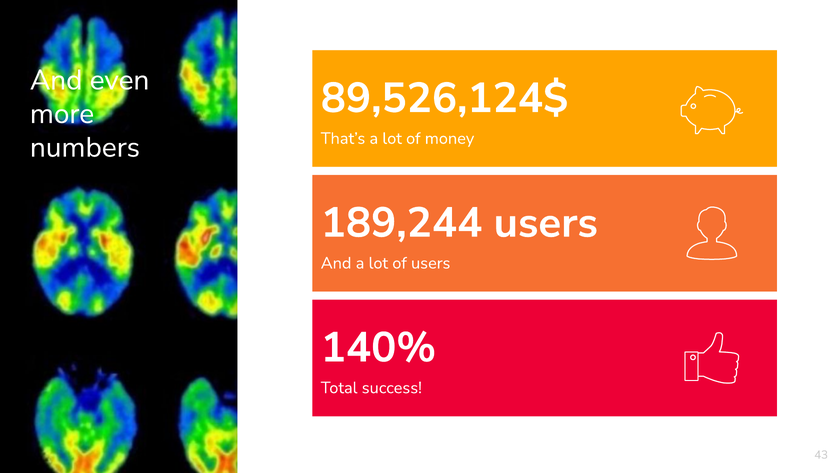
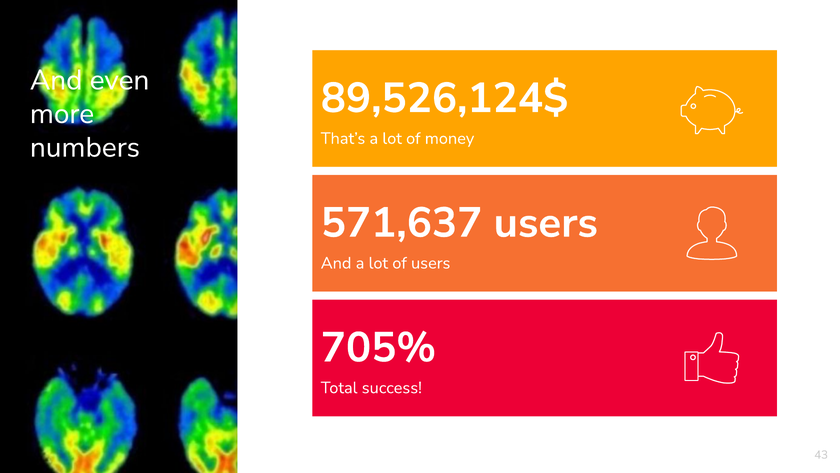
189,244: 189,244 -> 571,637 (402, 223)
140%: 140% -> 705% (378, 347)
